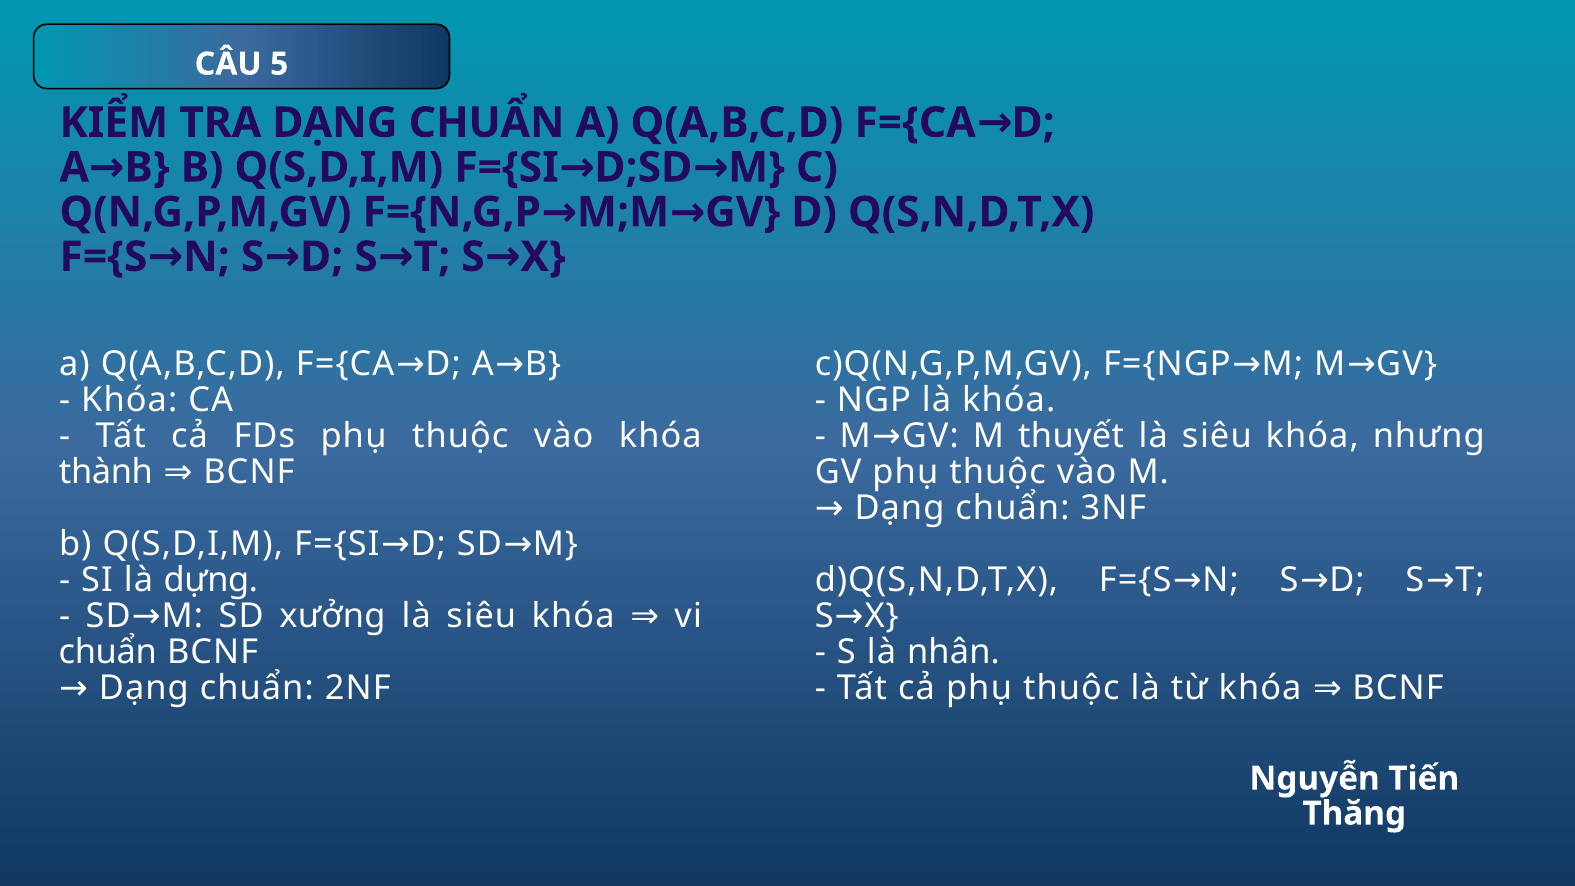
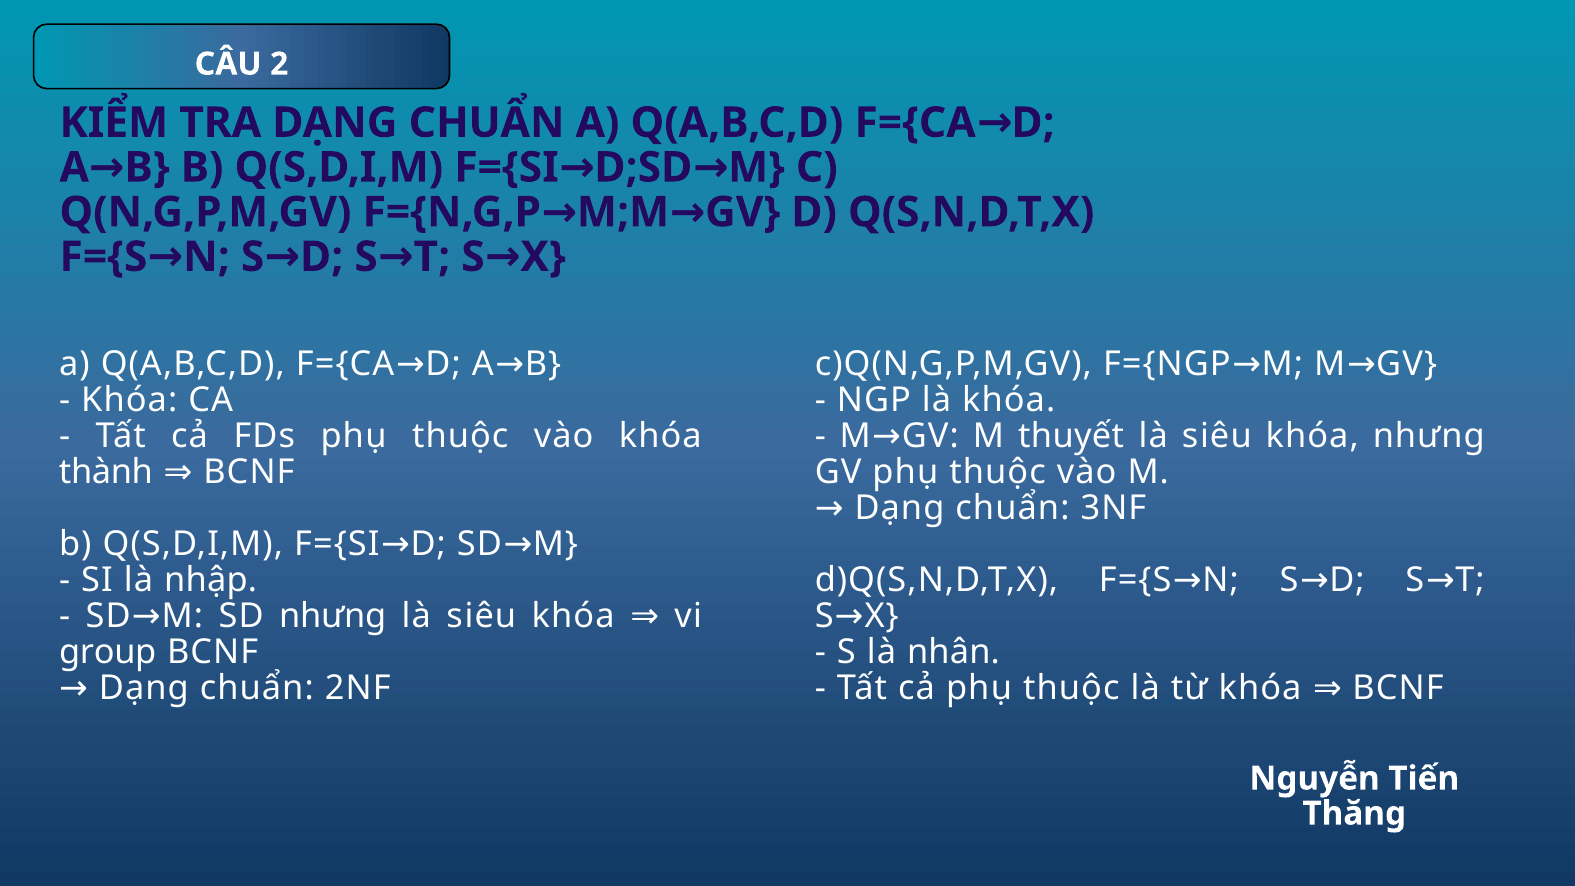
5: 5 -> 2 (279, 64)
dựng: dựng -> nhập (211, 580)
SD xưởng: xưởng -> nhưng (333, 616)
chuẩn: chuẩn -> group (108, 652)
